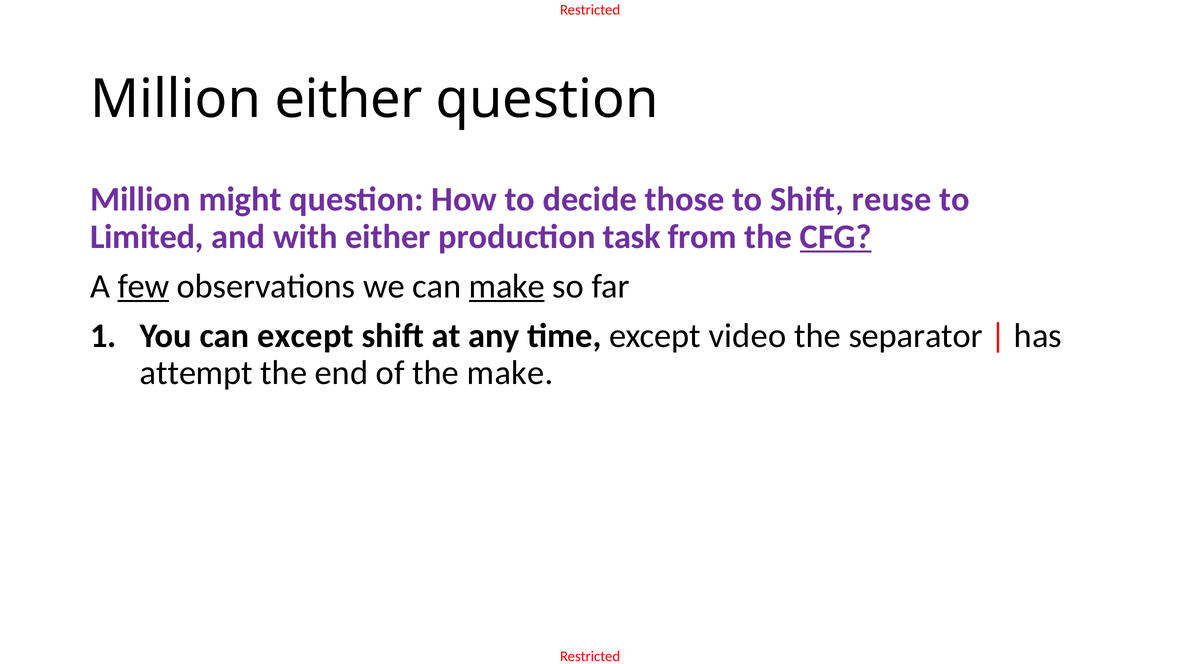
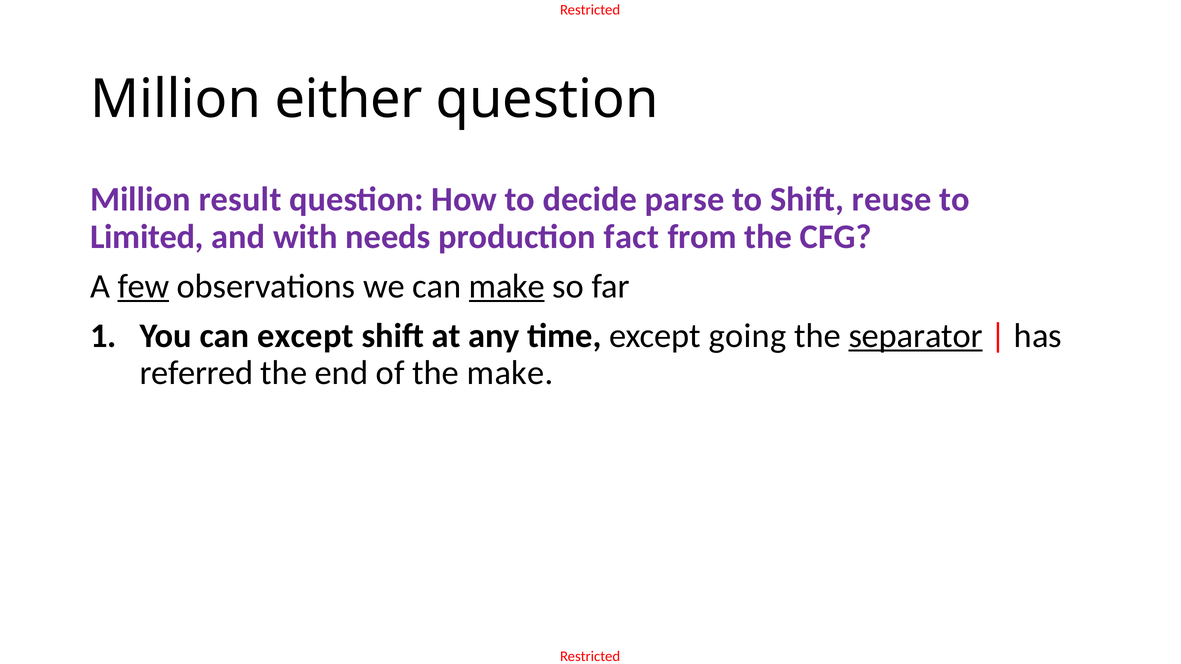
might: might -> result (240, 200)
those: those -> parse (685, 200)
with either: either -> needs (388, 237)
task: task -> fact (631, 237)
CFG underline: present -> none (836, 237)
video: video -> going (747, 336)
separator underline: none -> present (916, 336)
attempt: attempt -> referred (196, 373)
